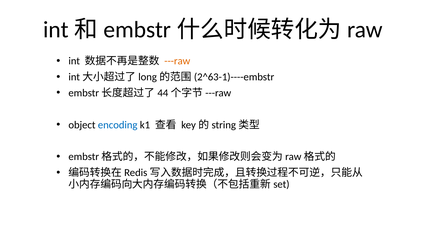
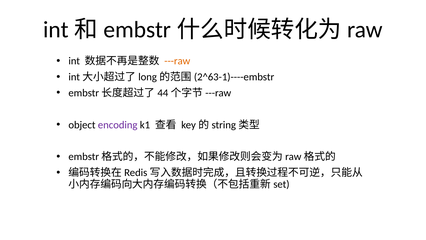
encoding colour: blue -> purple (118, 125)
